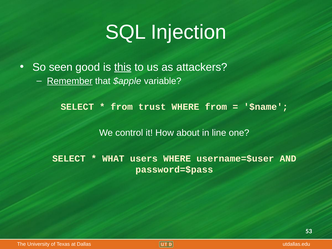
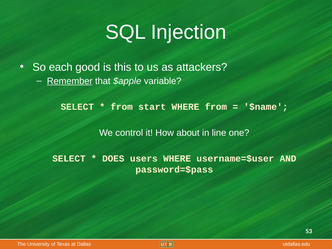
seen: seen -> each (61, 67)
this underline: present -> none (123, 67)
trust: trust -> start (152, 107)
WHAT: WHAT -> DOES (113, 159)
